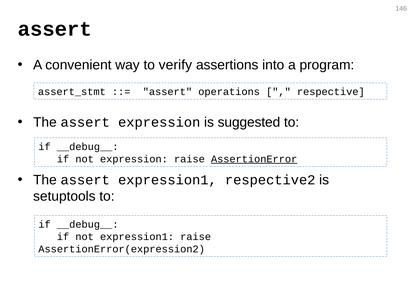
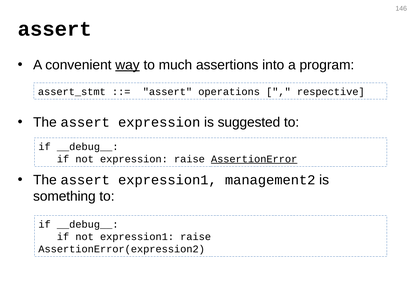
way underline: none -> present (127, 65)
verify: verify -> much (175, 65)
respective2: respective2 -> management2 (270, 180)
setuptools: setuptools -> something (64, 197)
